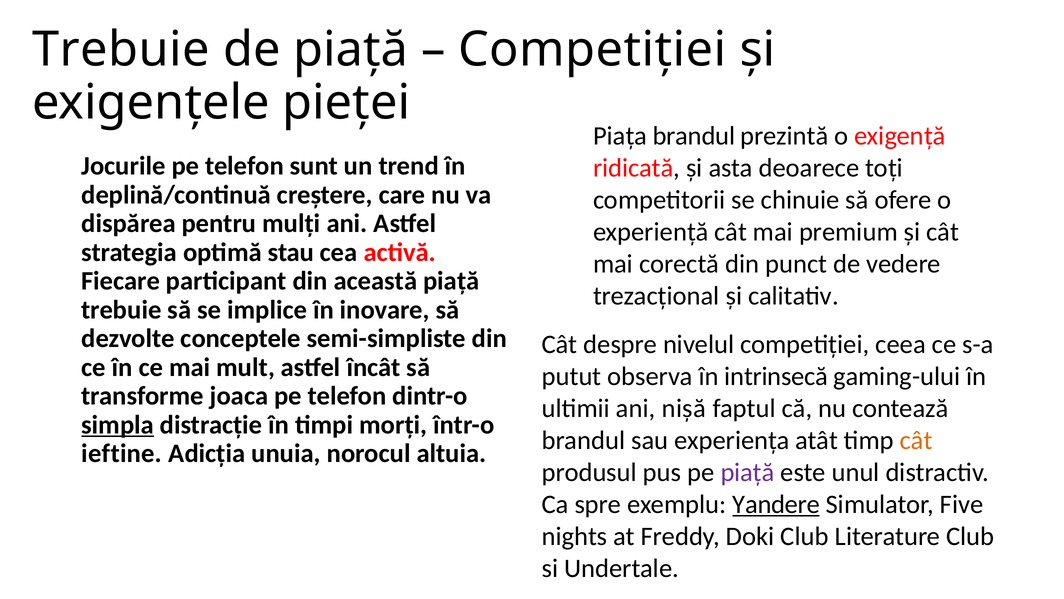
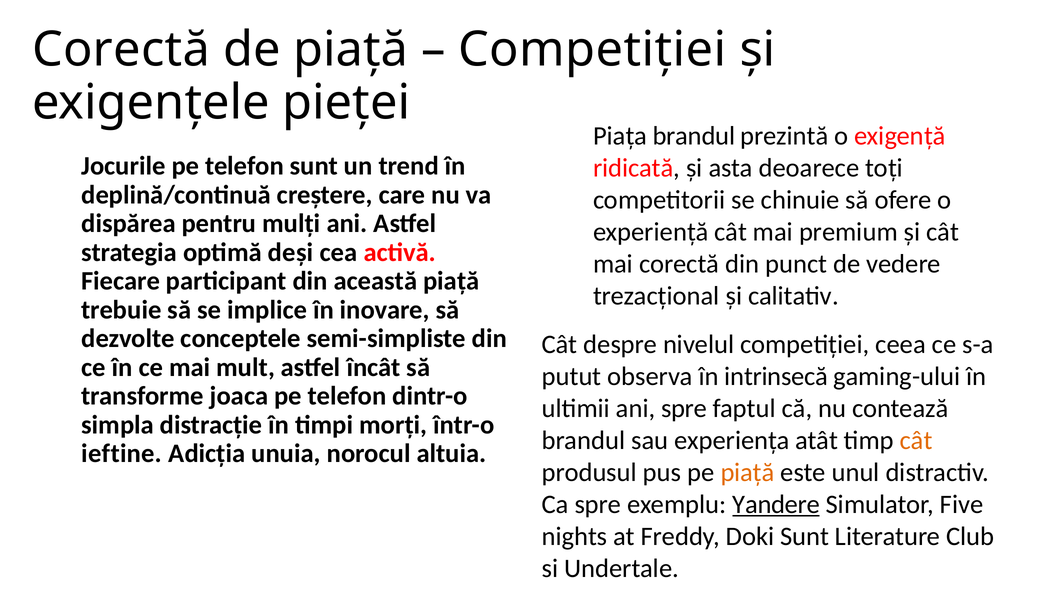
Trebuie: Trebuie -> Corectă (121, 50)
stau: stau -> deși (291, 252)
ani nișă: nișă -> spre (684, 408)
simpla underline: present -> none (118, 424)
piață colour: purple -> orange (748, 472)
Doki Club: Club -> Sunt (805, 536)
